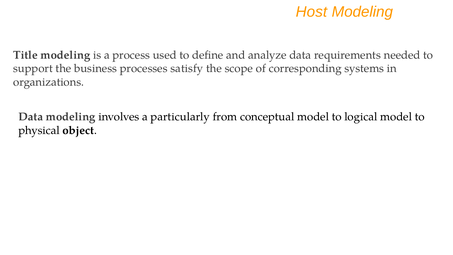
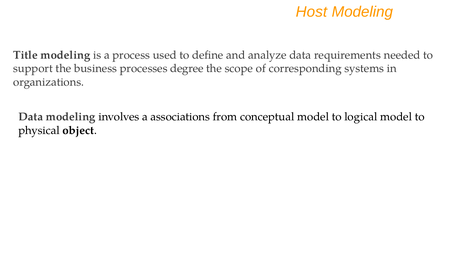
satisfy: satisfy -> degree (187, 68)
particularly: particularly -> associations (180, 117)
